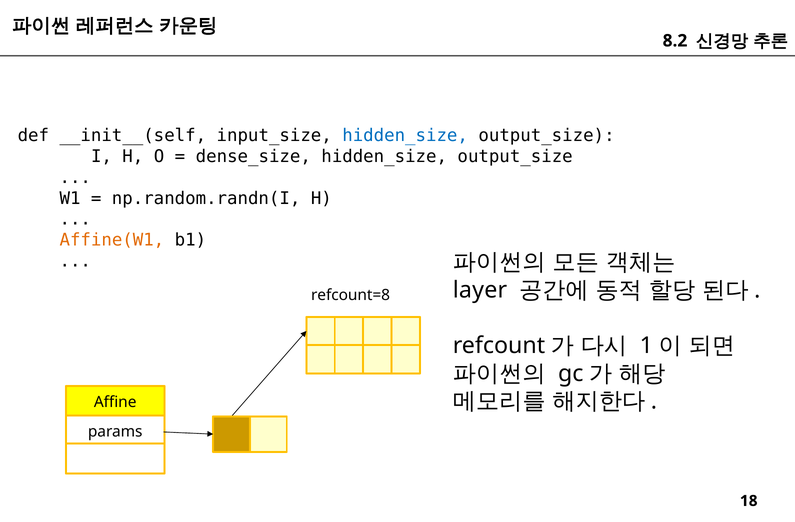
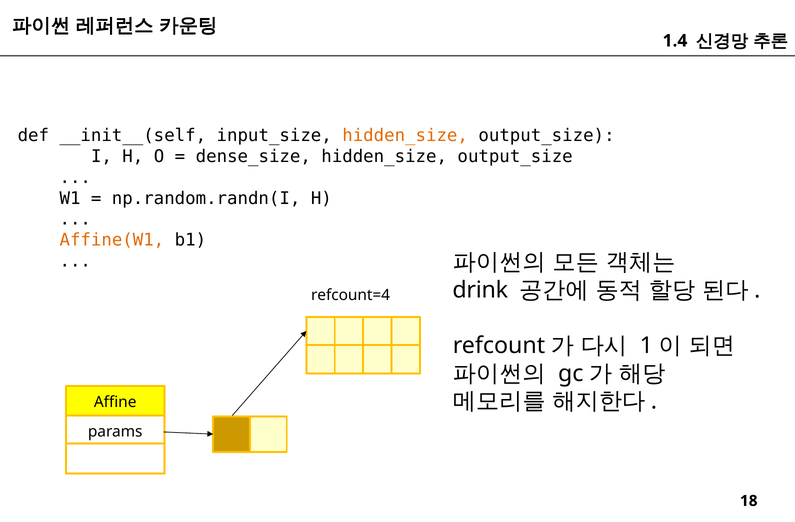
8.2: 8.2 -> 1.4 (675, 41)
hidden_size colour: blue -> orange (405, 136)
layer: layer -> drink (480, 290)
refcount=8: refcount=8 -> refcount=4 (351, 295)
